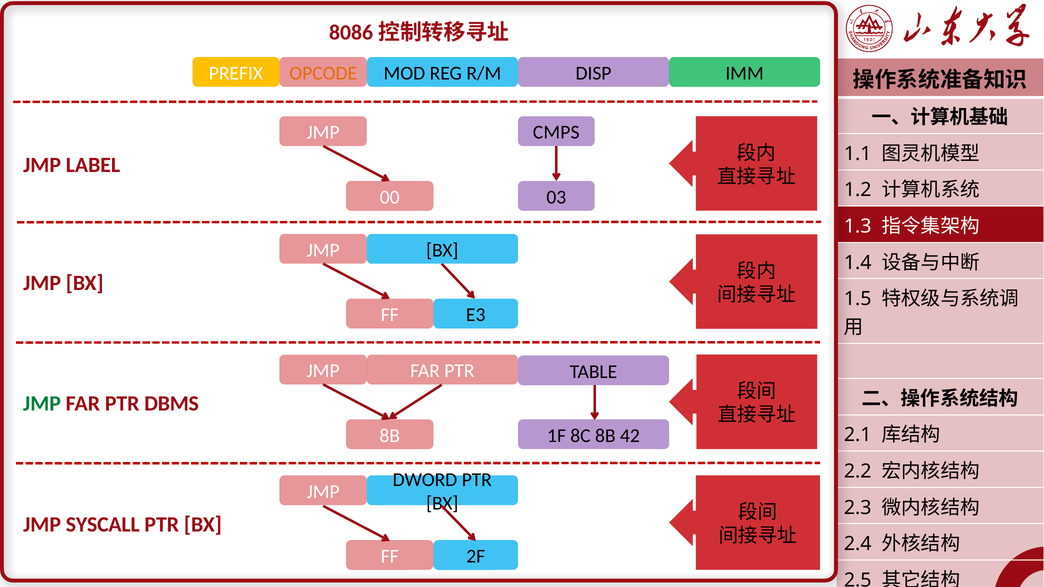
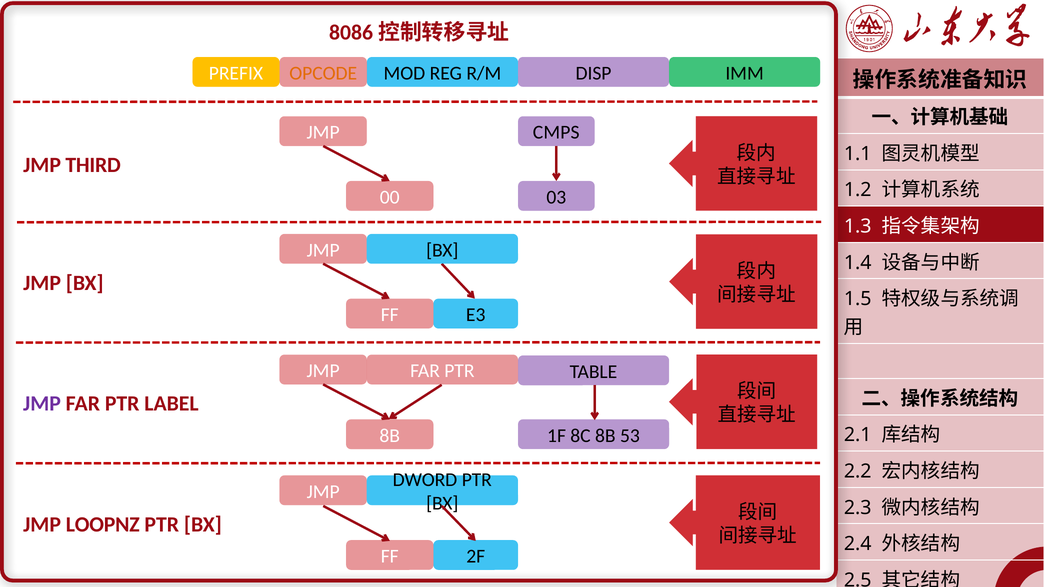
LABEL: LABEL -> THIRD (93, 165)
JMP colour: green -> purple (42, 404)
DBMS: DBMS -> LABEL (171, 404)
42: 42 -> 53 (630, 436)
SYSCALL: SYSCALL -> LOOPNZ (103, 525)
